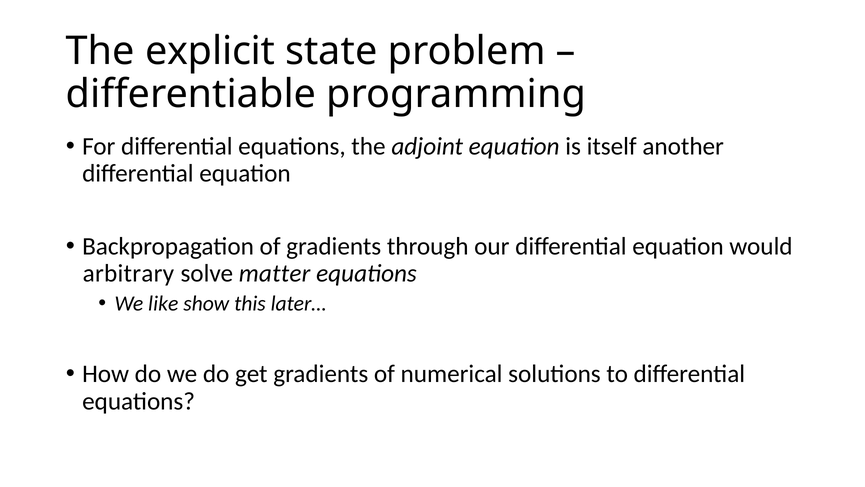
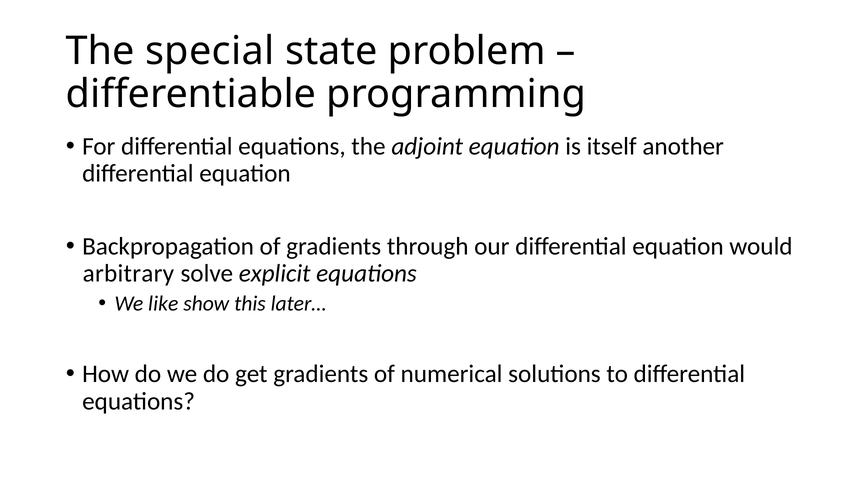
explicit: explicit -> special (210, 51)
matter: matter -> explicit (275, 273)
